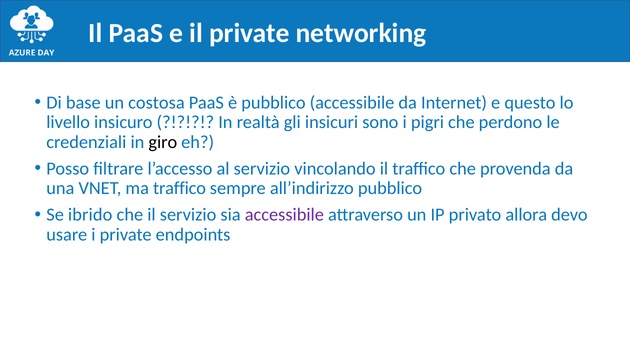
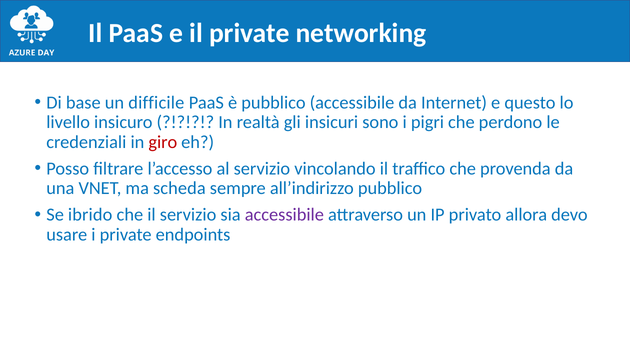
costosa: costosa -> difficile (156, 103)
giro colour: black -> red (163, 142)
ma traffico: traffico -> scheda (179, 189)
